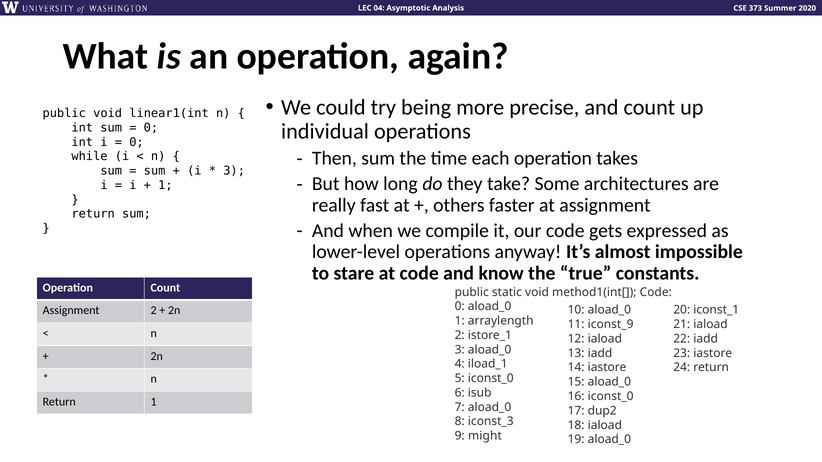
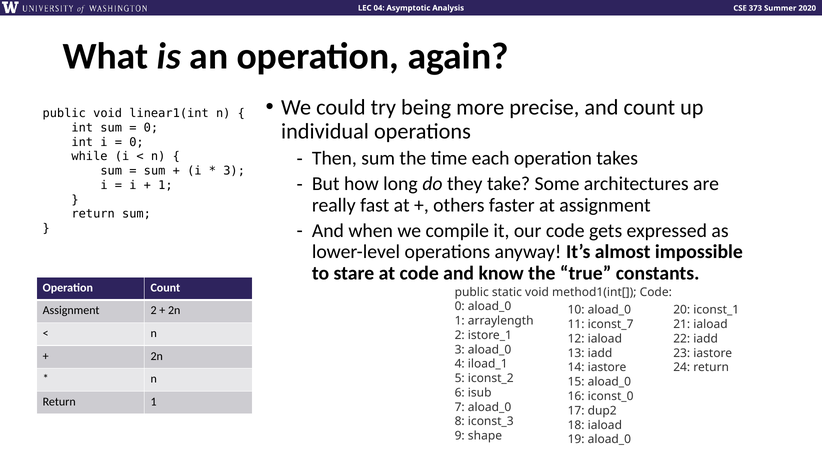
iconst_9: iconst_9 -> iconst_7 (611, 325)
5 iconst_0: iconst_0 -> iconst_2 (491, 379)
might: might -> shape (485, 436)
